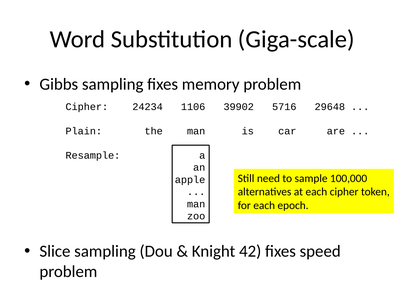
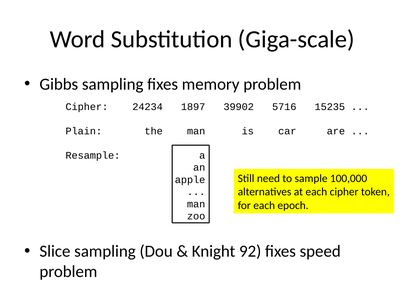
1106: 1106 -> 1897 (193, 107)
29648: 29648 -> 15235 (330, 107)
42: 42 -> 92 (250, 251)
